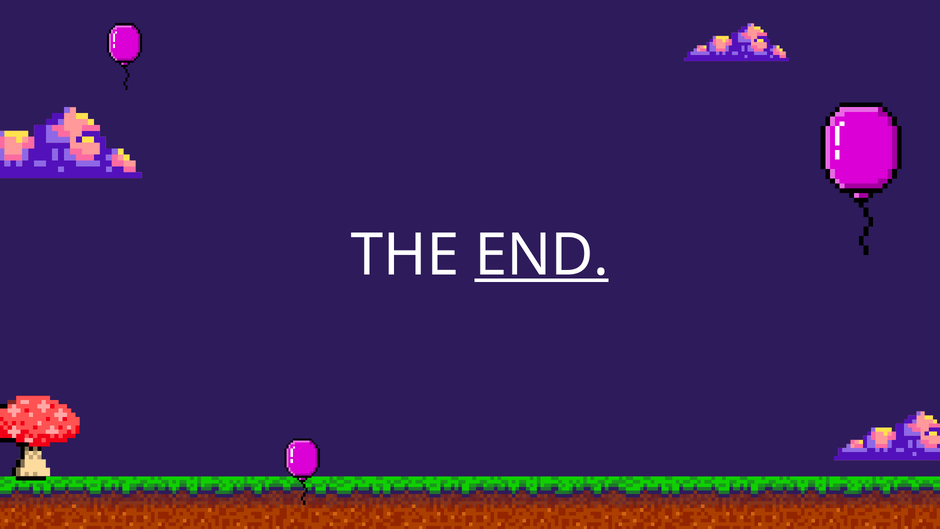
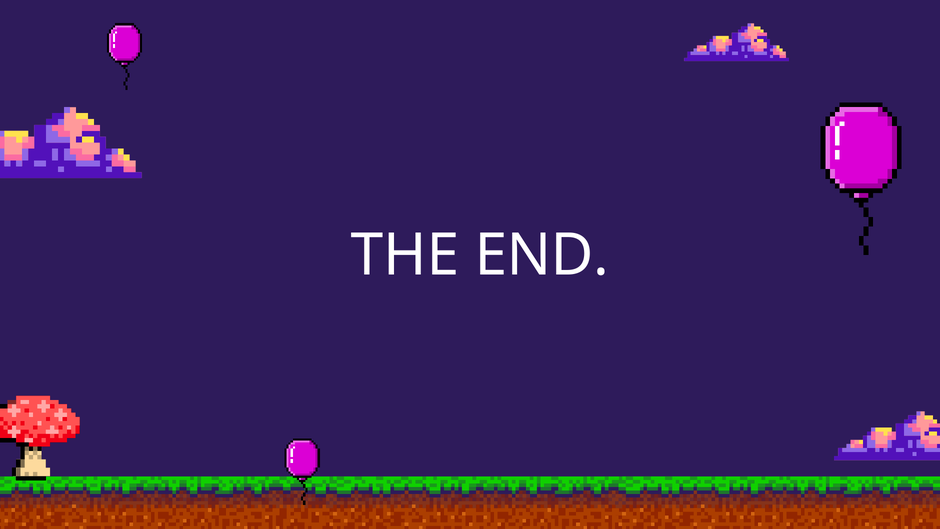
END underline: present -> none (542, 255)
